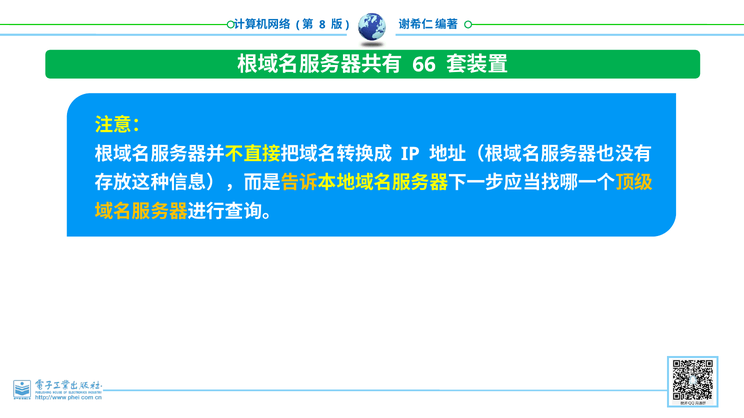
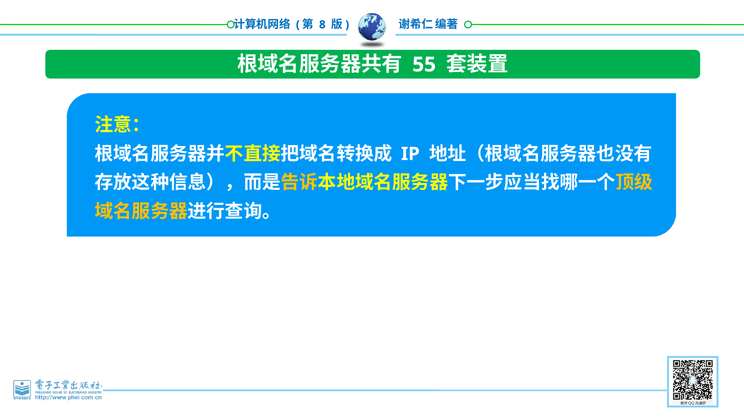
66: 66 -> 55 (424, 65)
